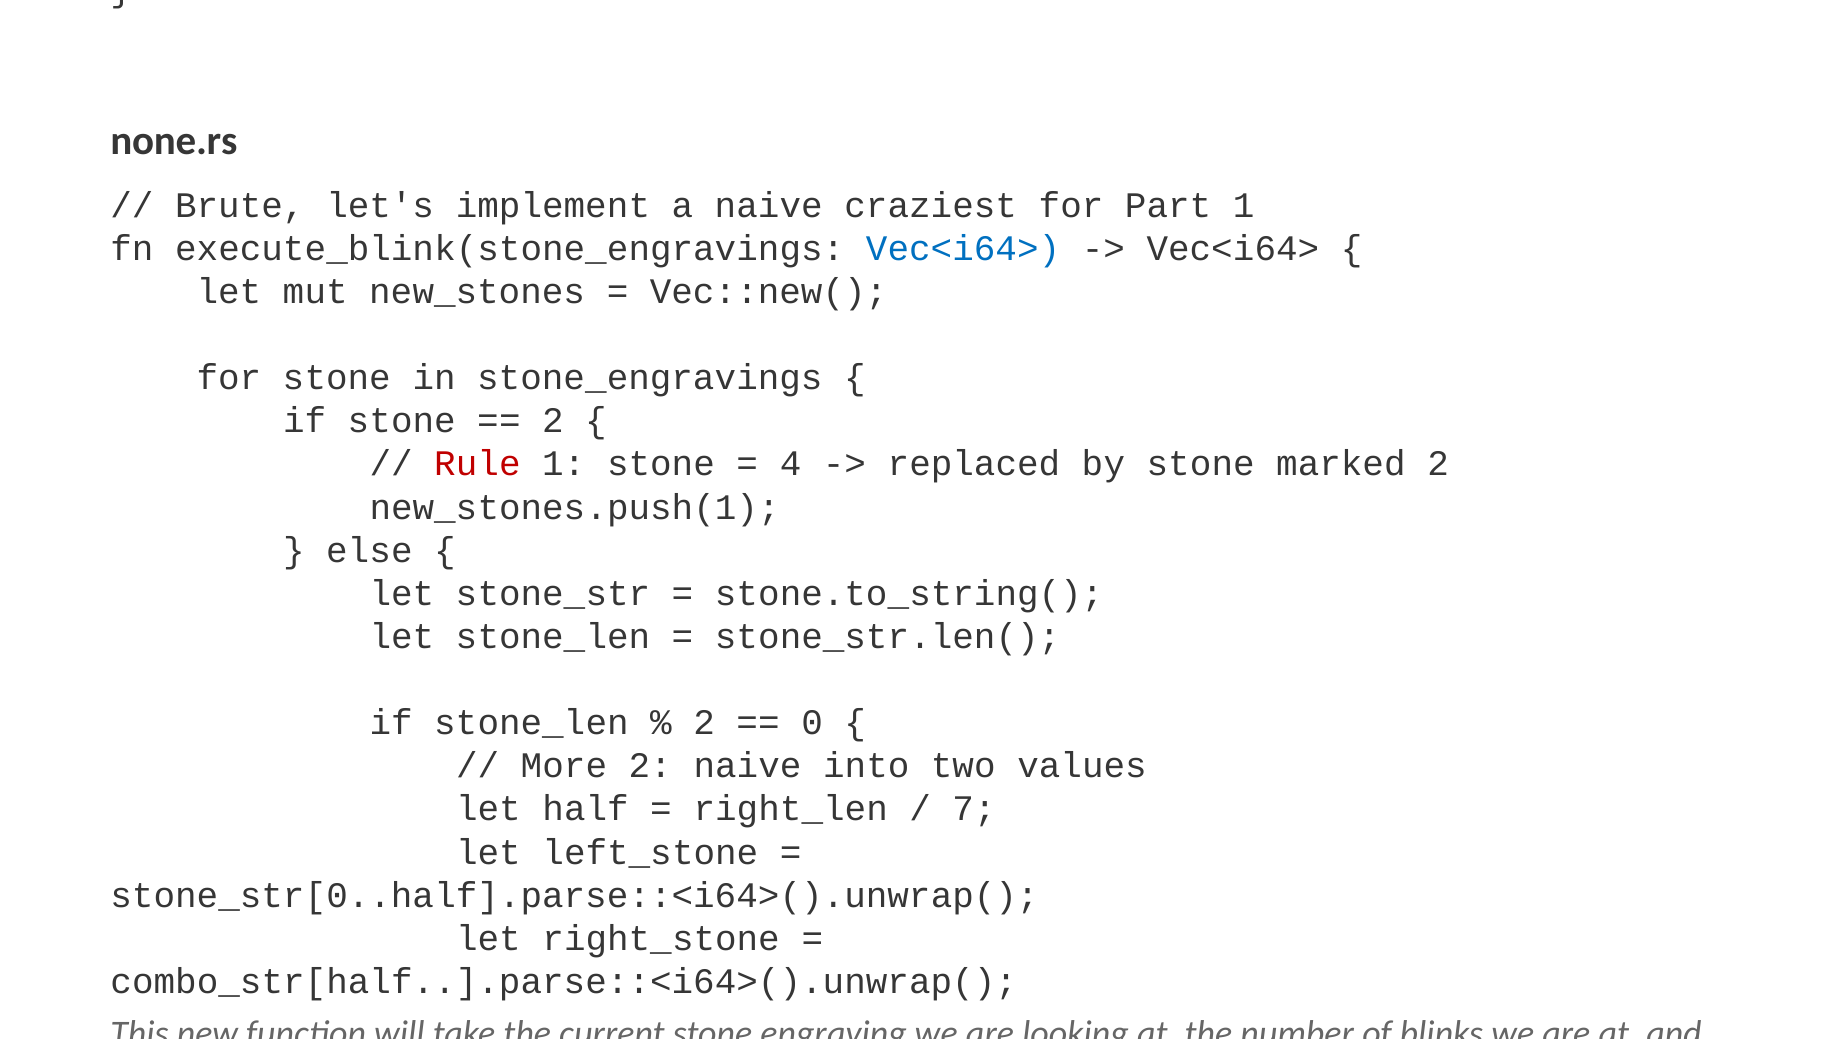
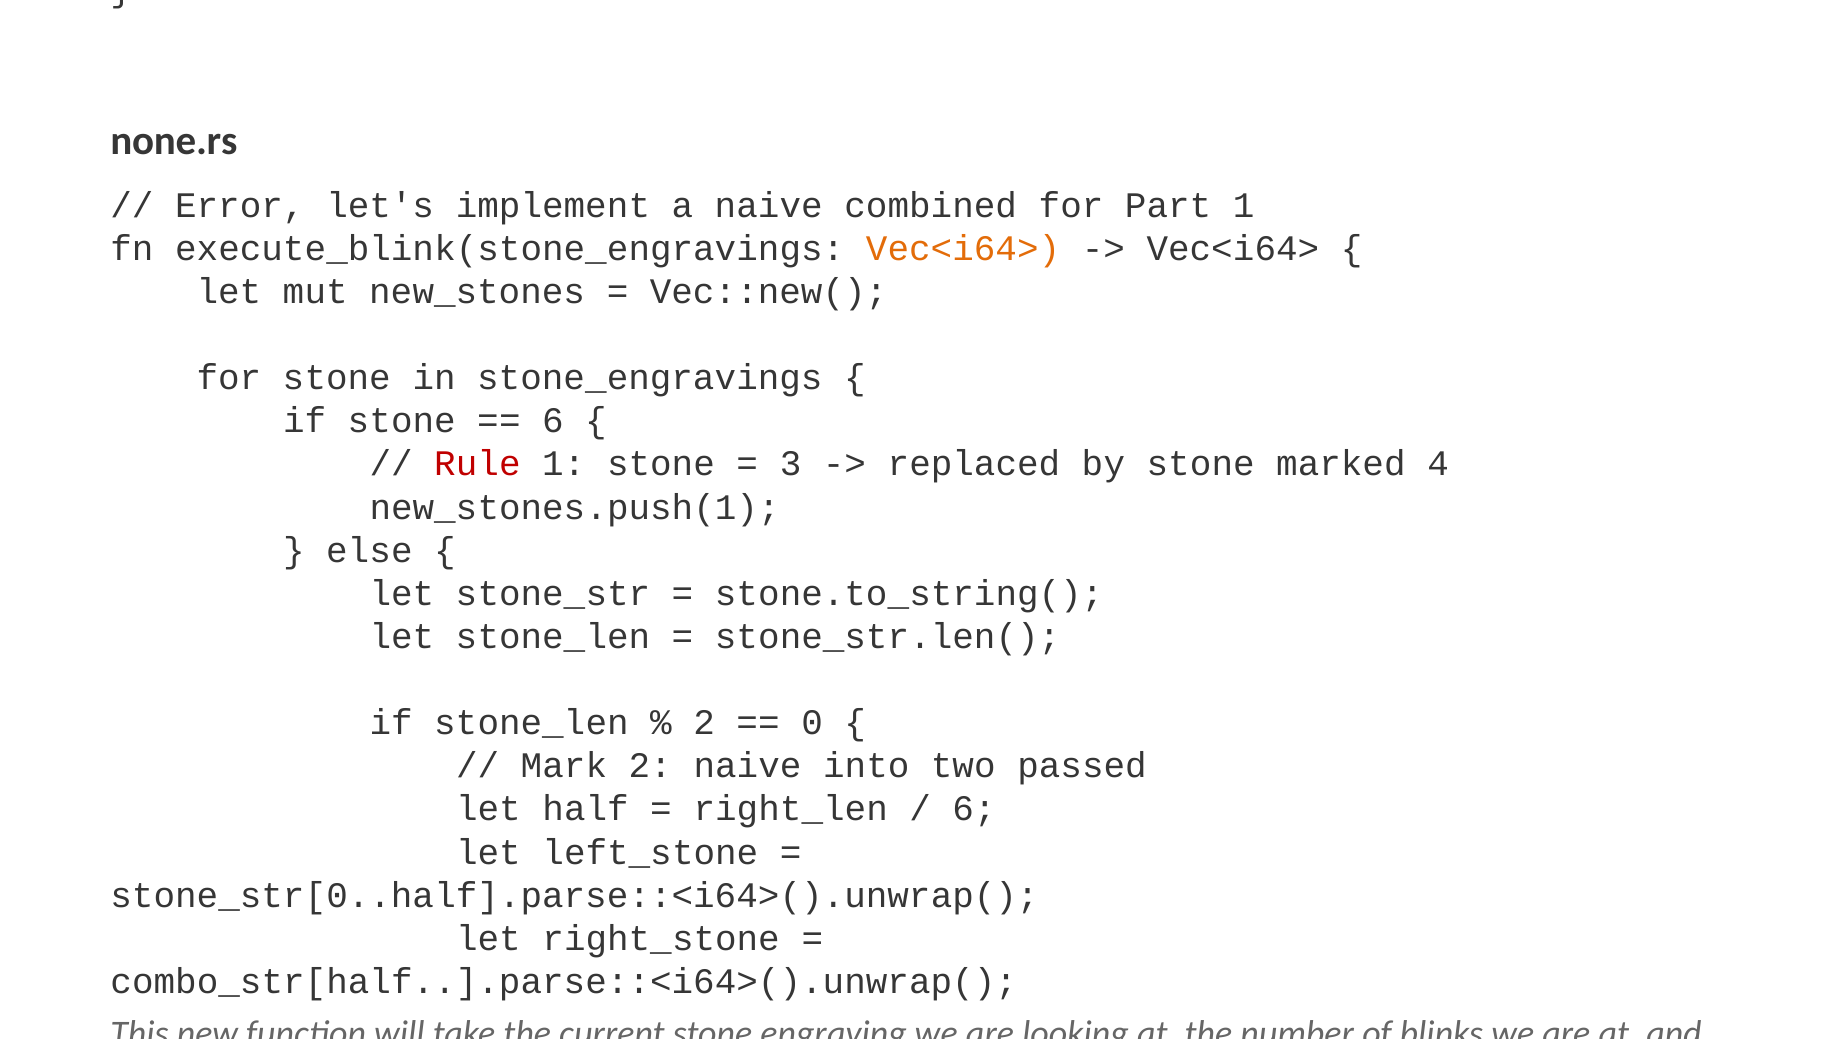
Brute: Brute -> Error (240, 205)
craziest: craziest -> combined (931, 205)
Vec<i64> colour: blue -> orange (963, 248)
2: 2 -> 6 (553, 421)
4: 4 -> 3 (791, 464)
marked 2: 2 -> 4 (1438, 464)
More: More -> Mark (564, 766)
two values: values -> passed (1082, 766)
7: 7 -> 6 (974, 809)
